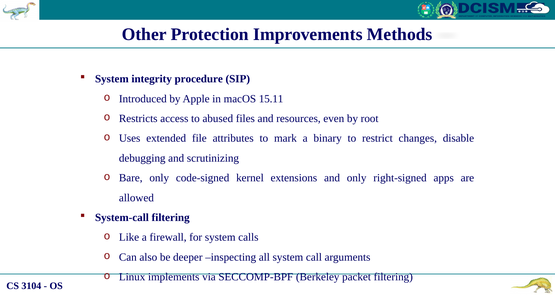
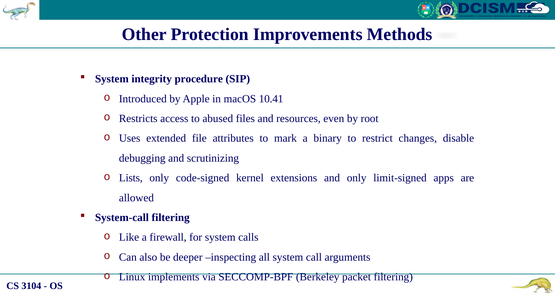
15.11: 15.11 -> 10.41 (271, 99)
Bare: Bare -> Lists (131, 178)
right-signed: right-signed -> limit-signed (400, 178)
